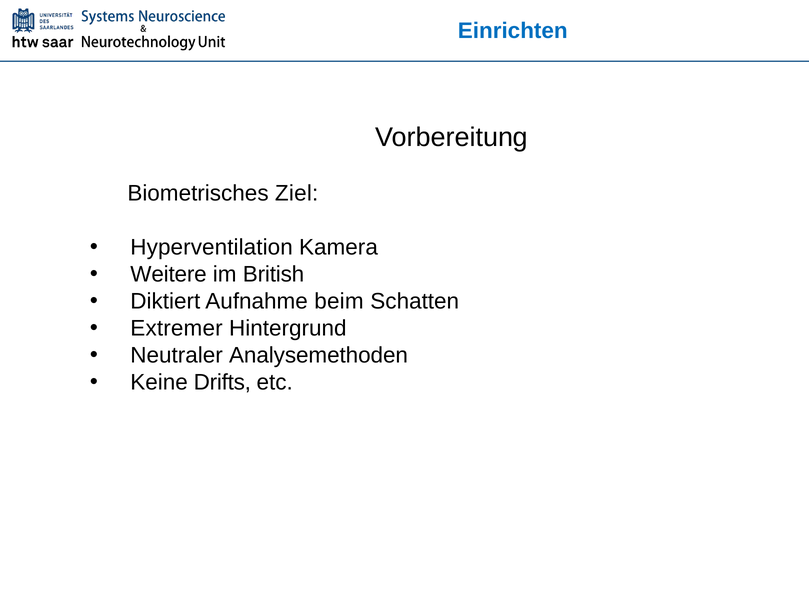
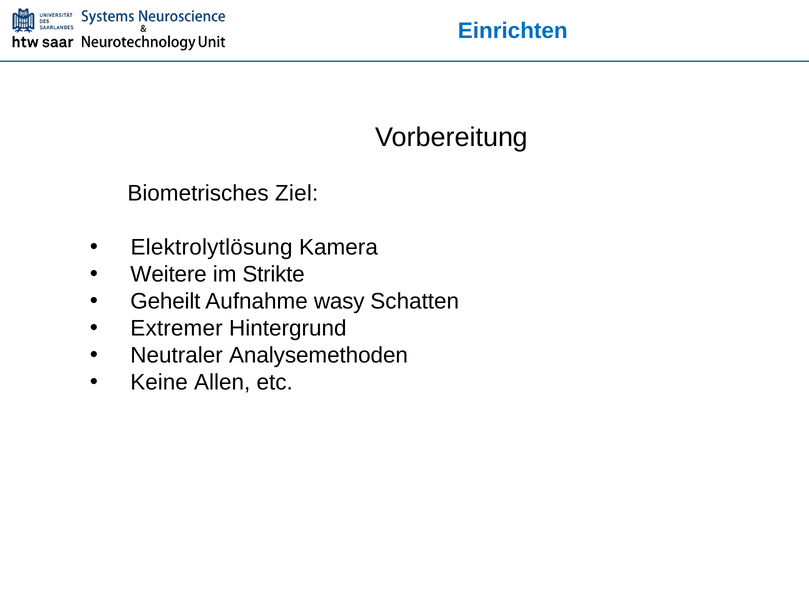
Hyperventilation: Hyperventilation -> Elektrolytlösung (212, 247)
British: British -> Strikte (274, 274)
Diktiert: Diktiert -> Geheilt (165, 301)
beim: beim -> wasy (339, 301)
Drifts: Drifts -> Allen (222, 382)
